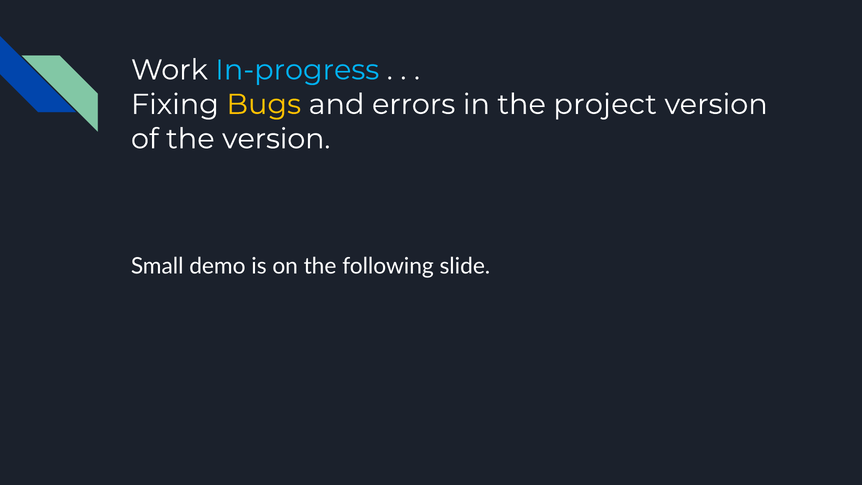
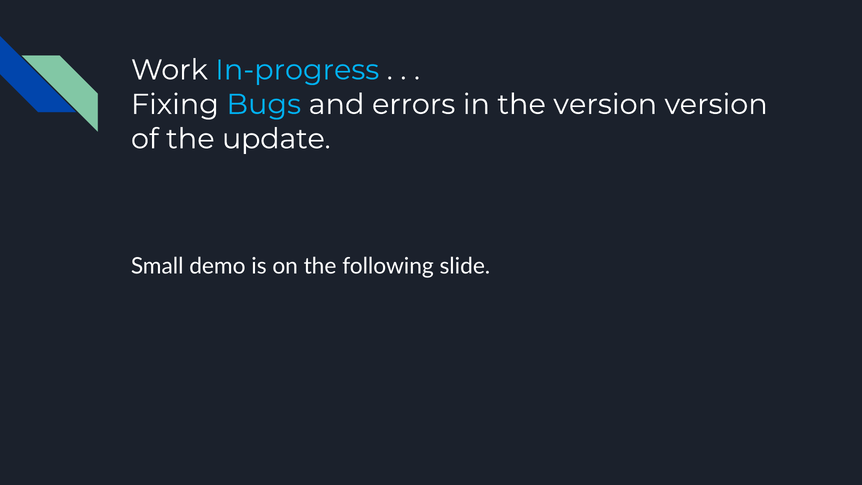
Bugs colour: yellow -> light blue (264, 104)
the project: project -> version (605, 104)
the version: version -> update (276, 139)
